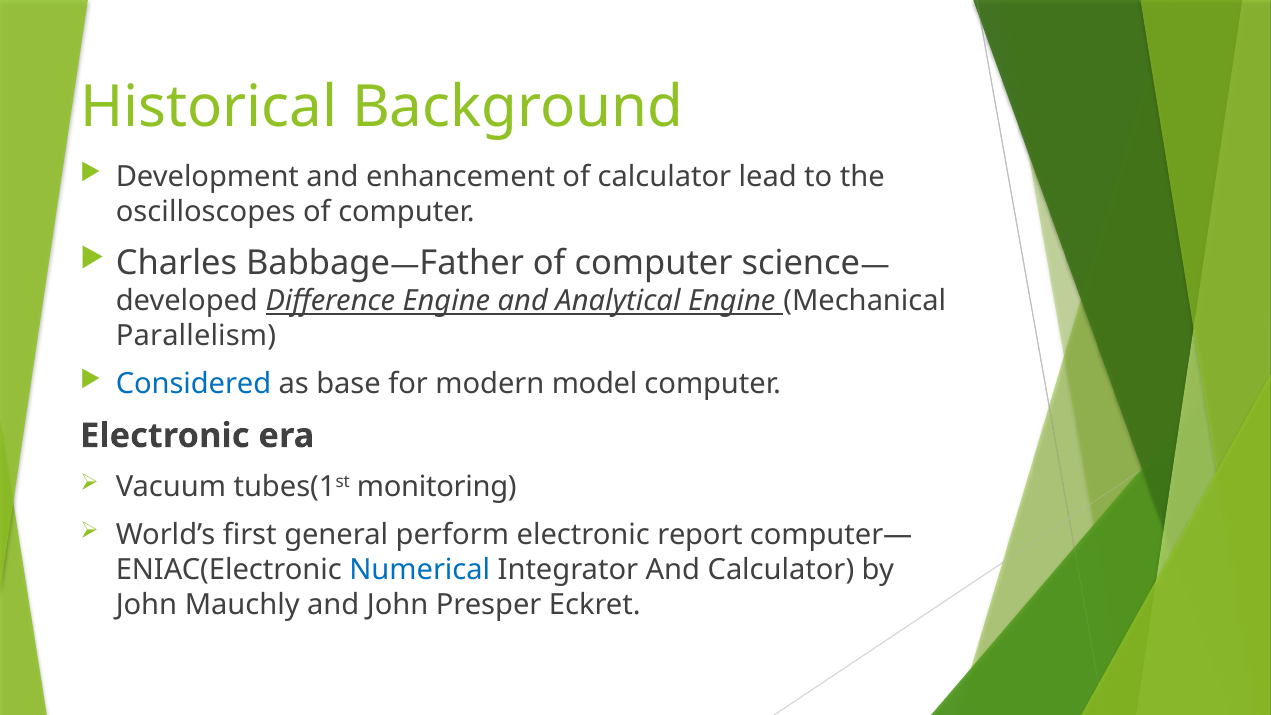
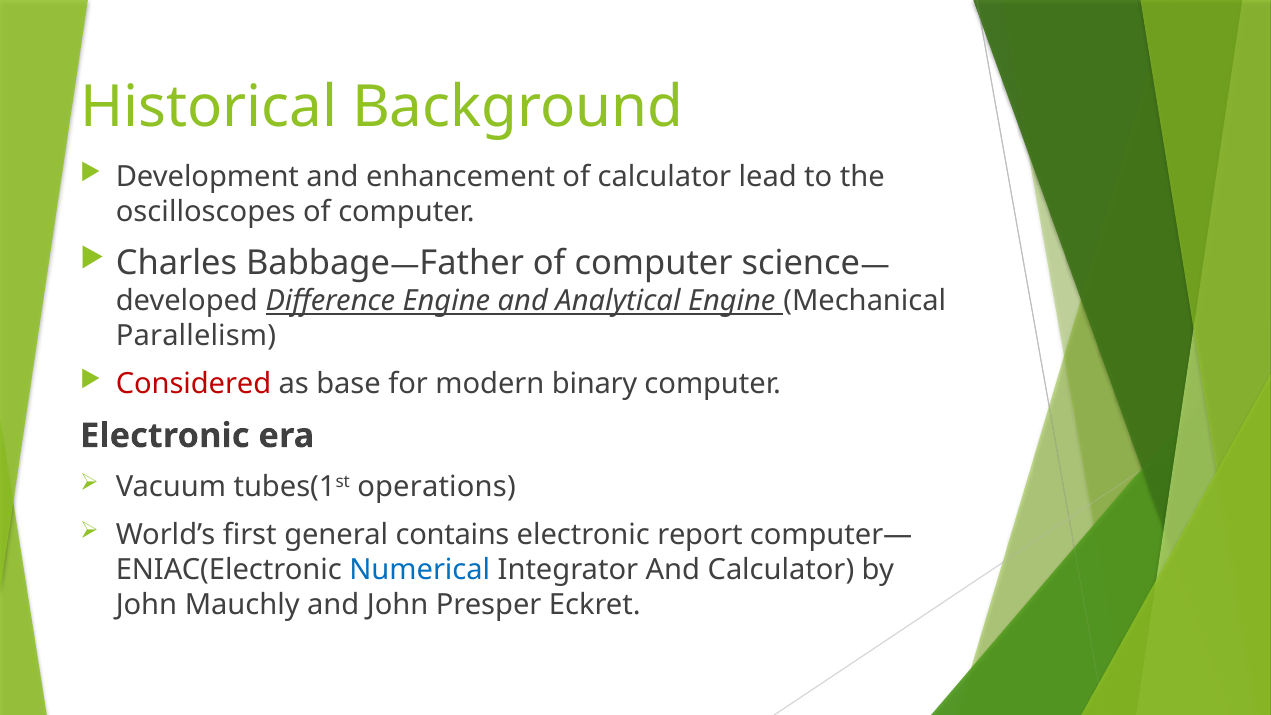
Considered colour: blue -> red (194, 384)
model: model -> binary (595, 384)
monitoring: monitoring -> operations (437, 487)
perform: perform -> contains (452, 535)
